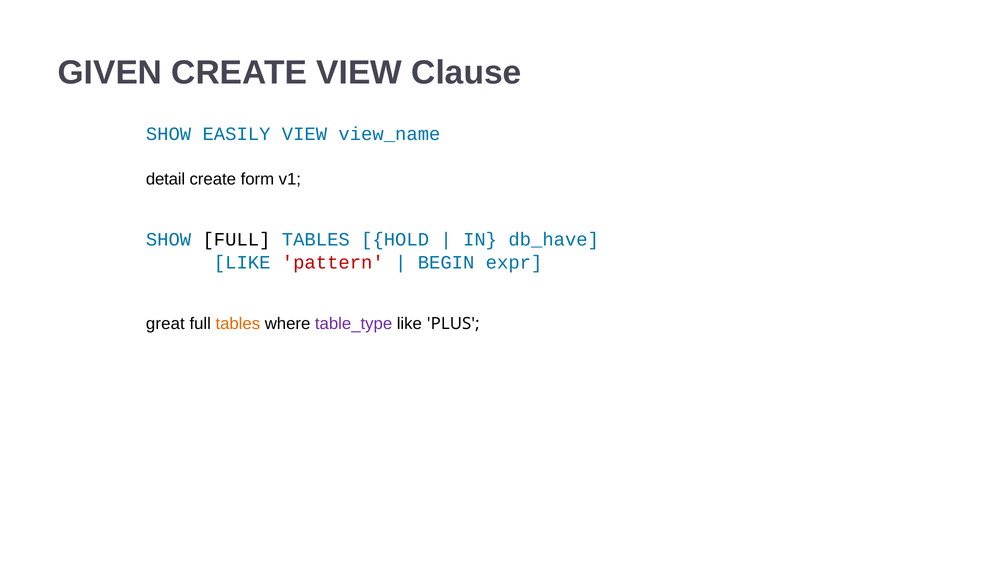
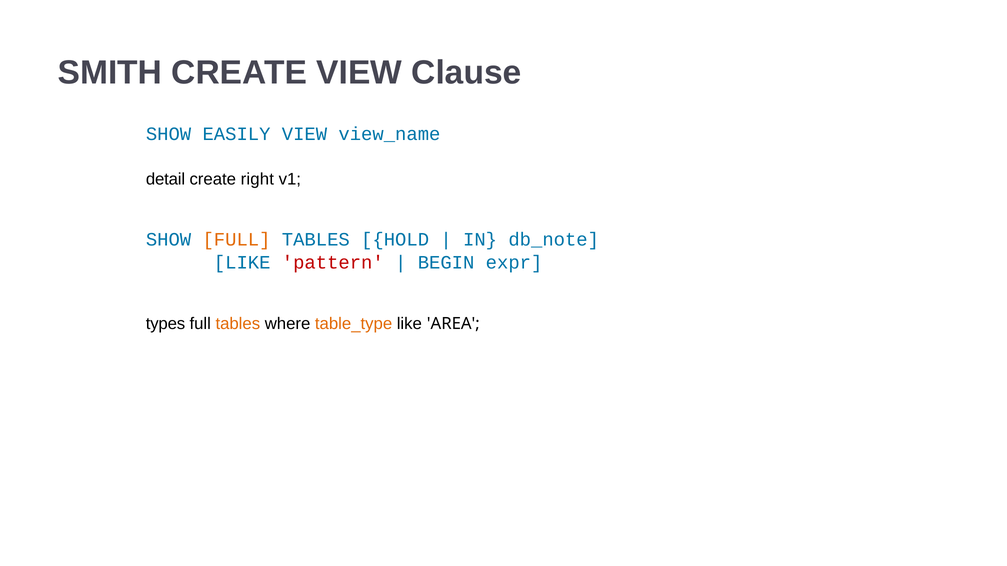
GIVEN: GIVEN -> SMITH (110, 73)
form: form -> right (257, 179)
FULL colour: black -> orange (237, 240)
db_have: db_have -> db_note (554, 240)
great: great -> types (165, 324)
table_type colour: purple -> orange (354, 324)
PLUS: PLUS -> AREA (453, 324)
